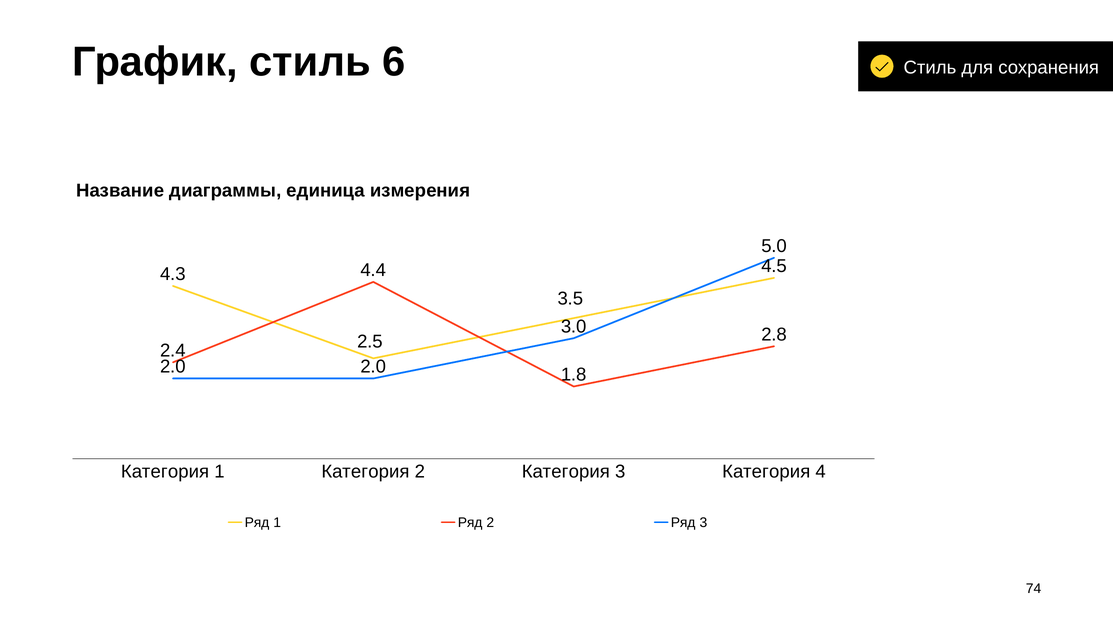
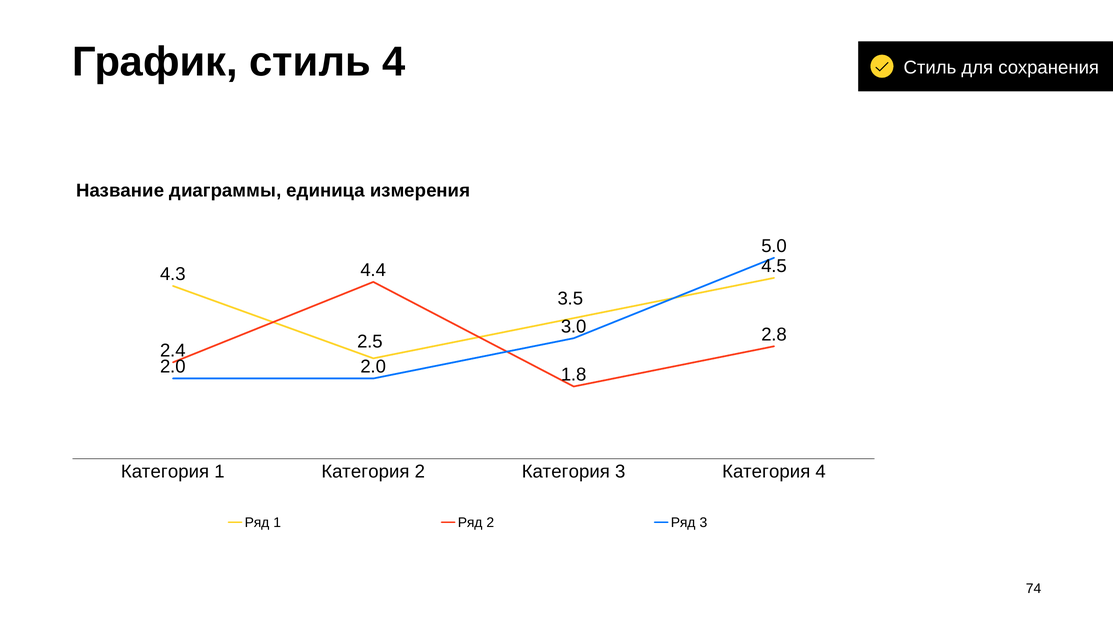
стиль 6: 6 -> 4 (394, 62)
